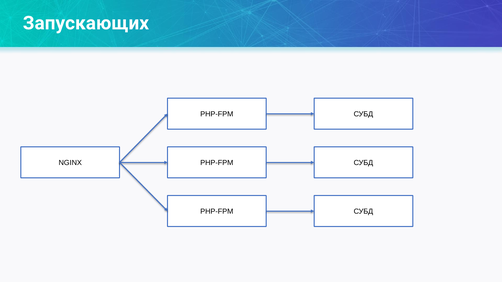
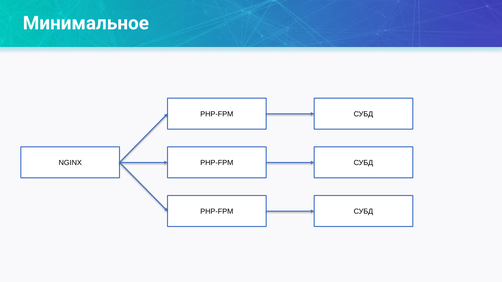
Запускающих: Запускающих -> Минимальное (86, 23)
